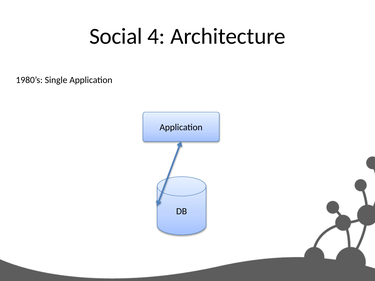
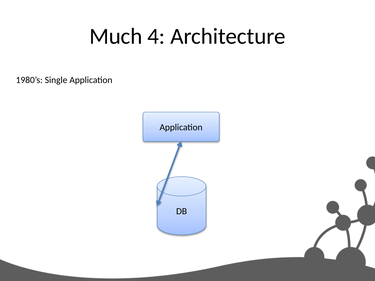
Social: Social -> Much (116, 36)
